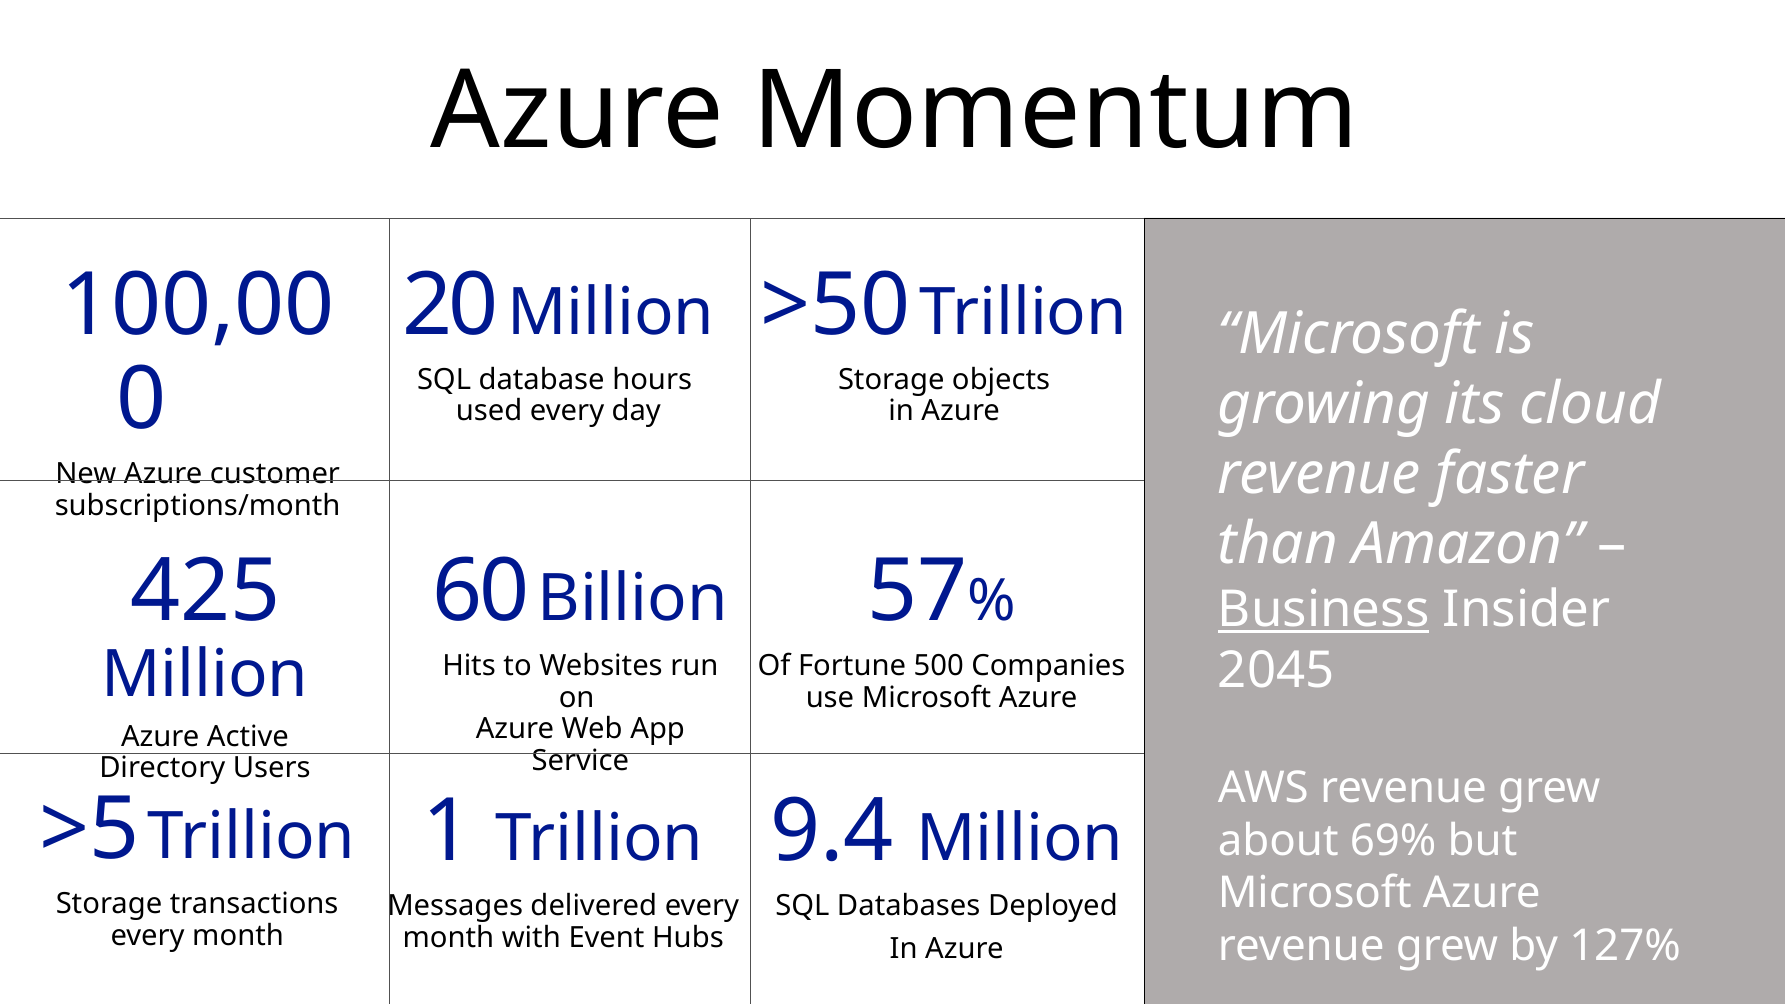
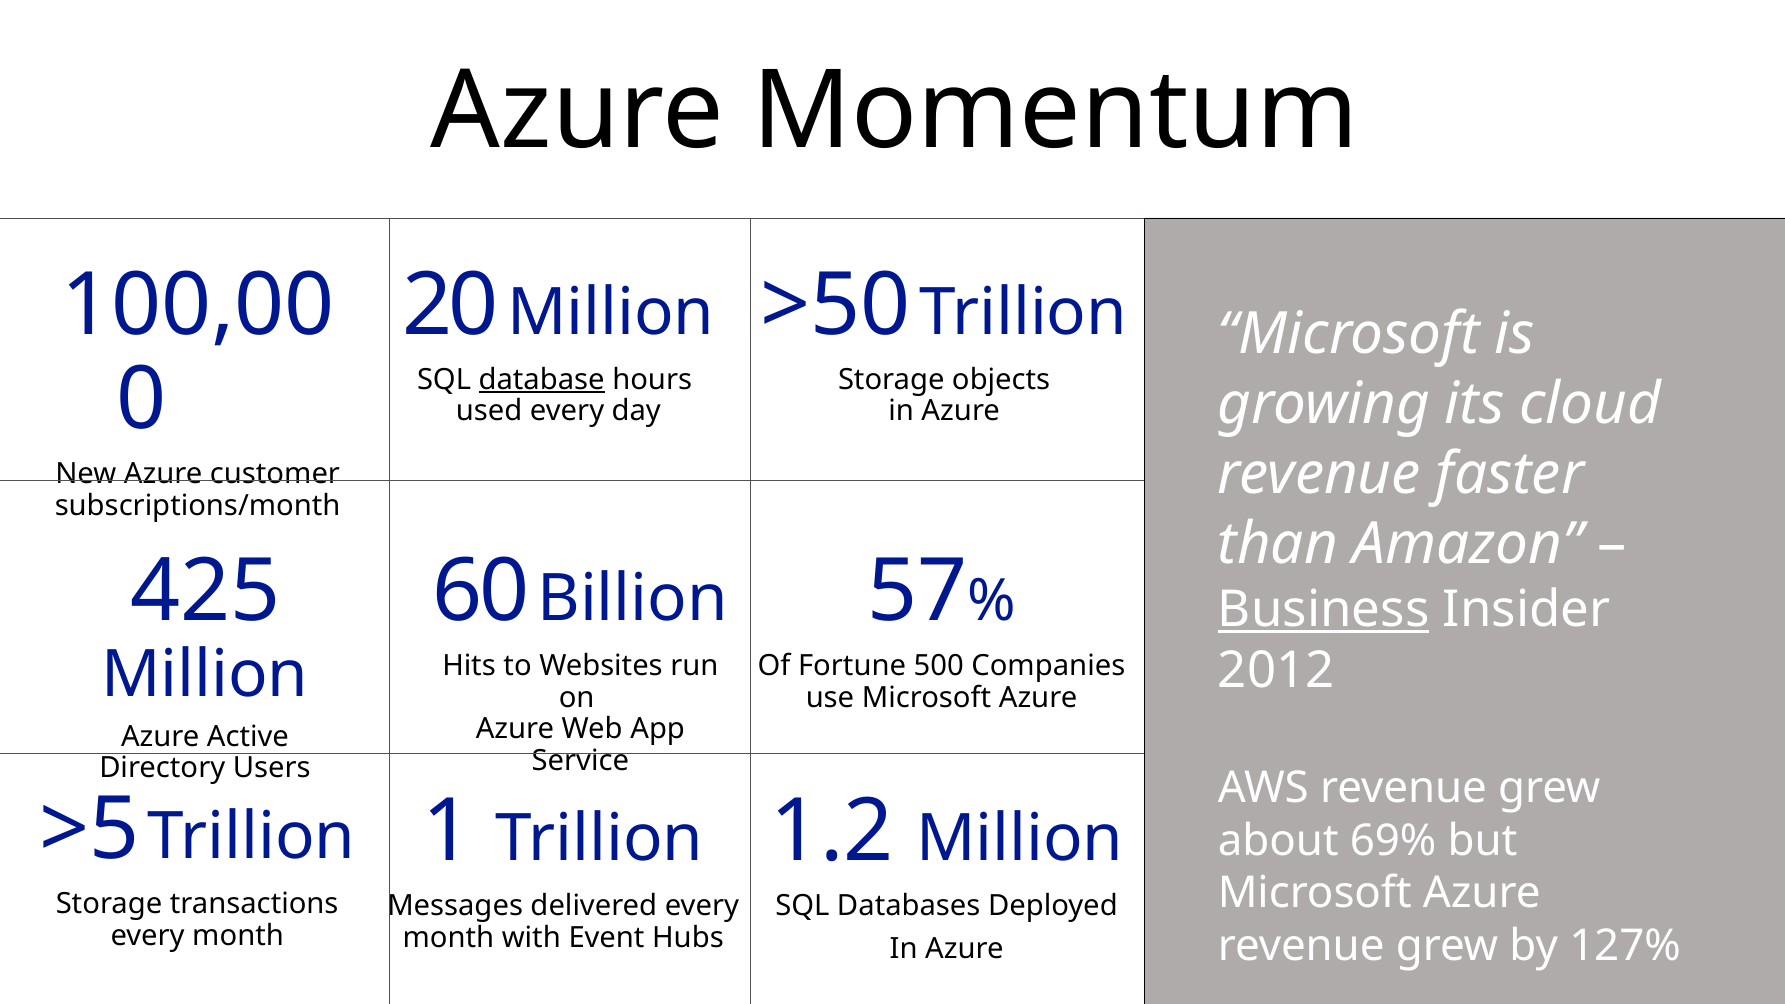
database underline: none -> present (542, 380)
2045: 2045 -> 2012 (1276, 671)
9.4: 9.4 -> 1.2 (832, 832)
